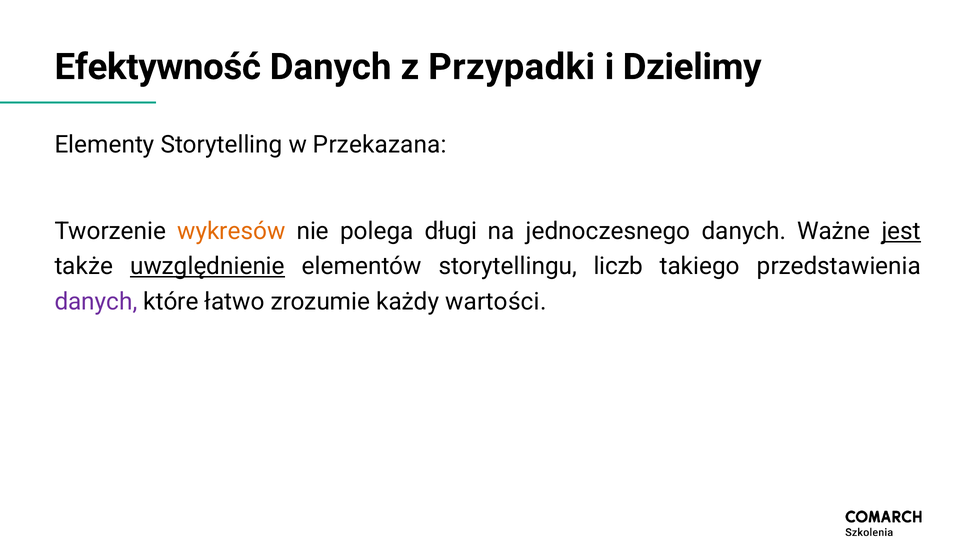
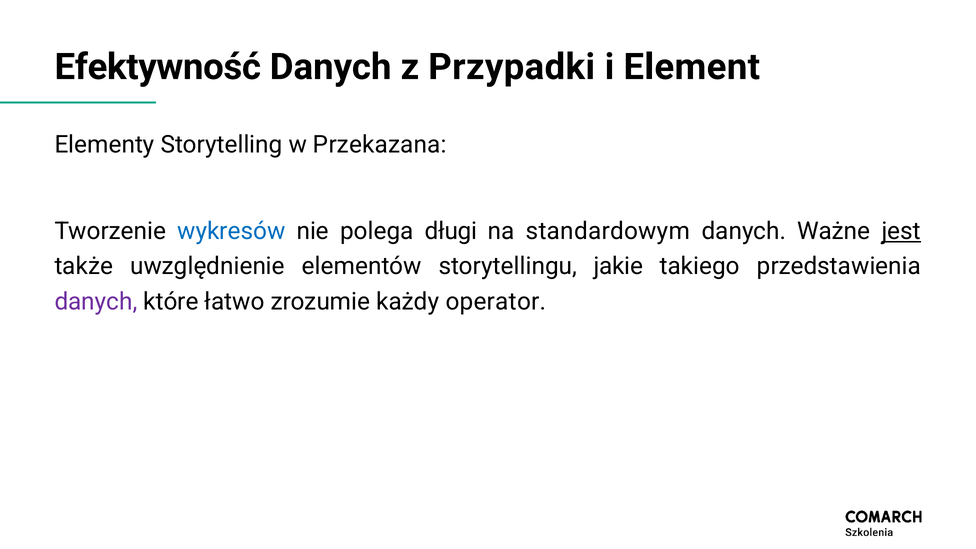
Dzielimy: Dzielimy -> Element (692, 67)
wykresów colour: orange -> blue (231, 231)
jednoczesnego: jednoczesnego -> standardowym (608, 231)
uwzględnienie underline: present -> none (207, 266)
liczb: liczb -> jakie (618, 266)
wartości: wartości -> operator (496, 301)
